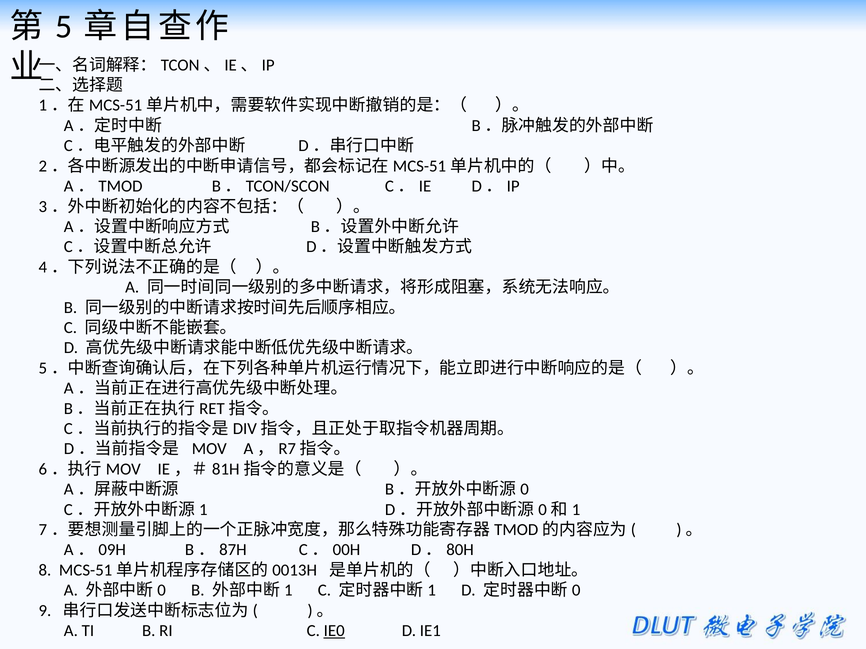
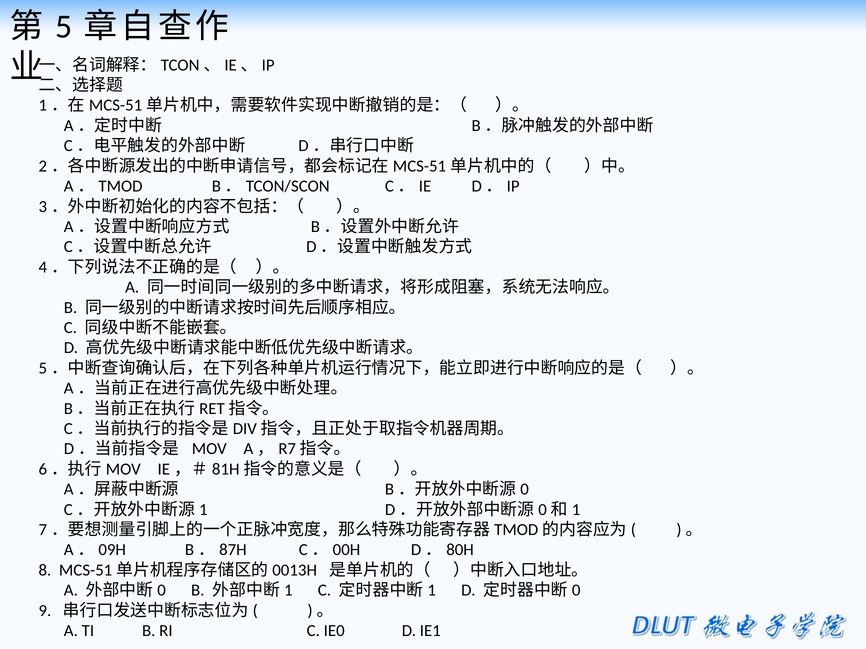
IE0 underline: present -> none (334, 631)
